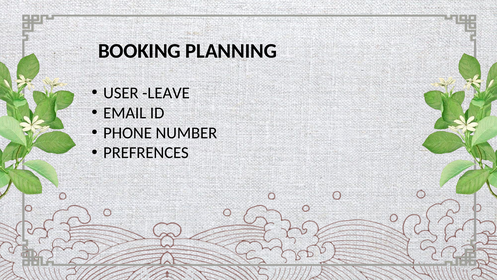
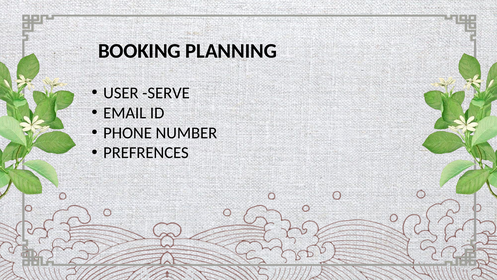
LEAVE: LEAVE -> SERVE (166, 93)
